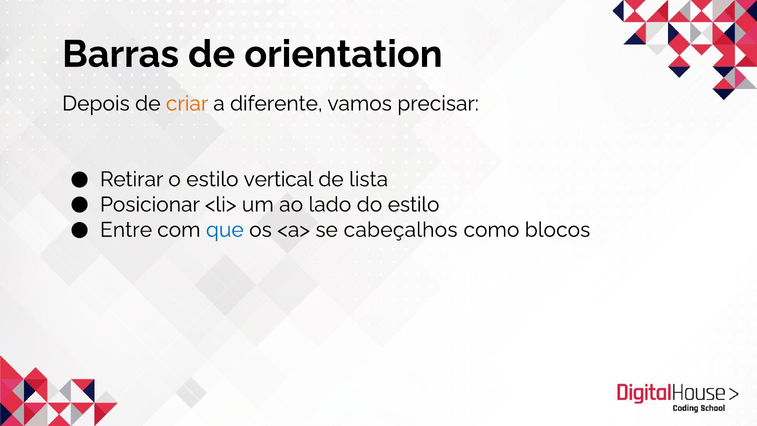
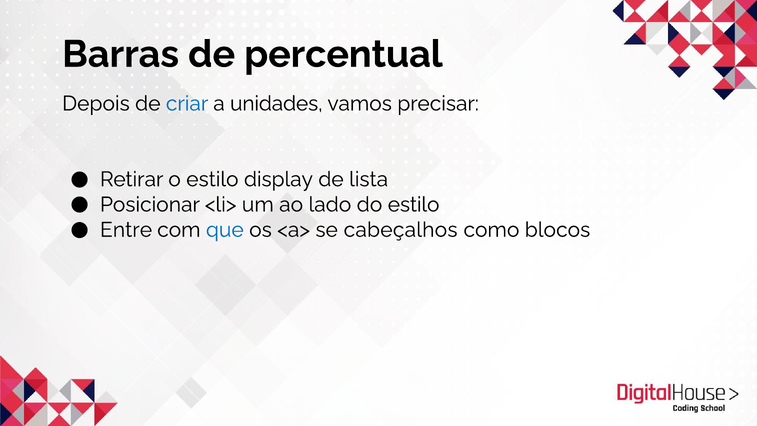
orientation: orientation -> percentual (343, 54)
criar colour: orange -> blue (187, 104)
diferente: diferente -> unidades (276, 104)
vertical: vertical -> display (278, 179)
